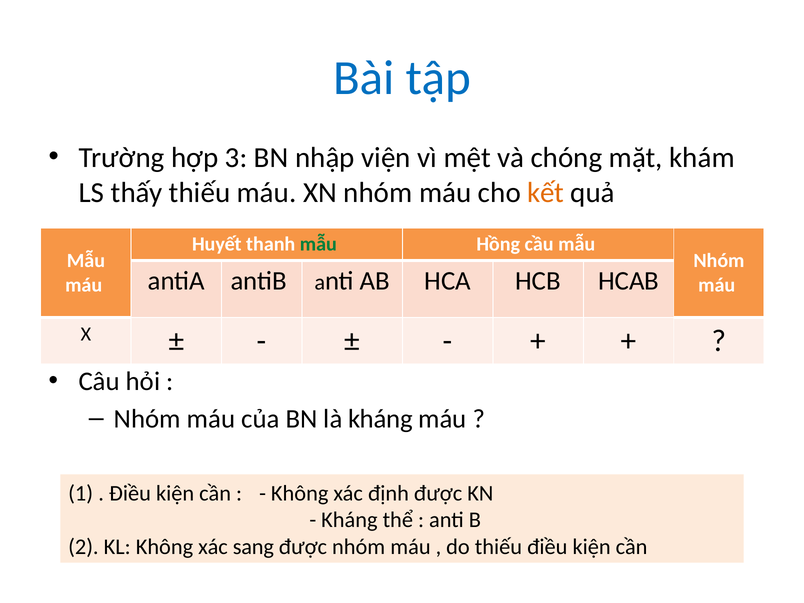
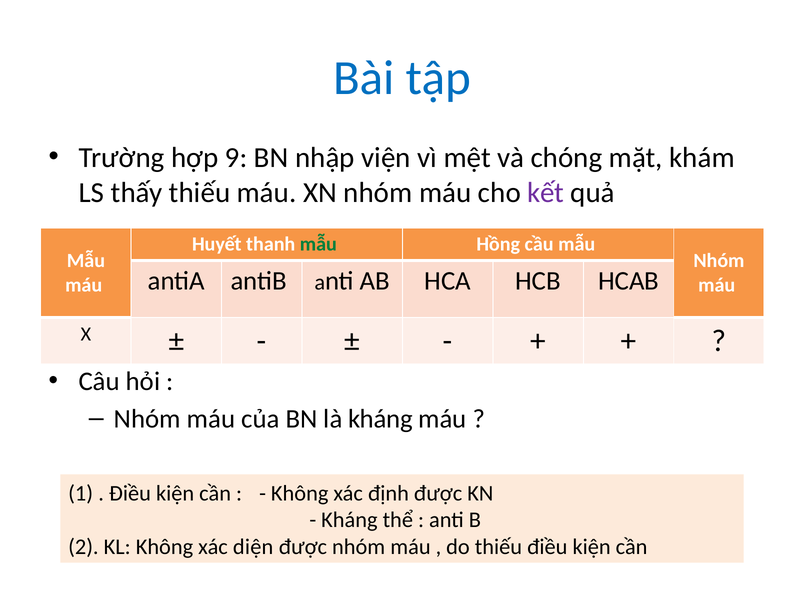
3: 3 -> 9 (236, 158)
kết colour: orange -> purple (546, 192)
sang: sang -> diện (253, 547)
